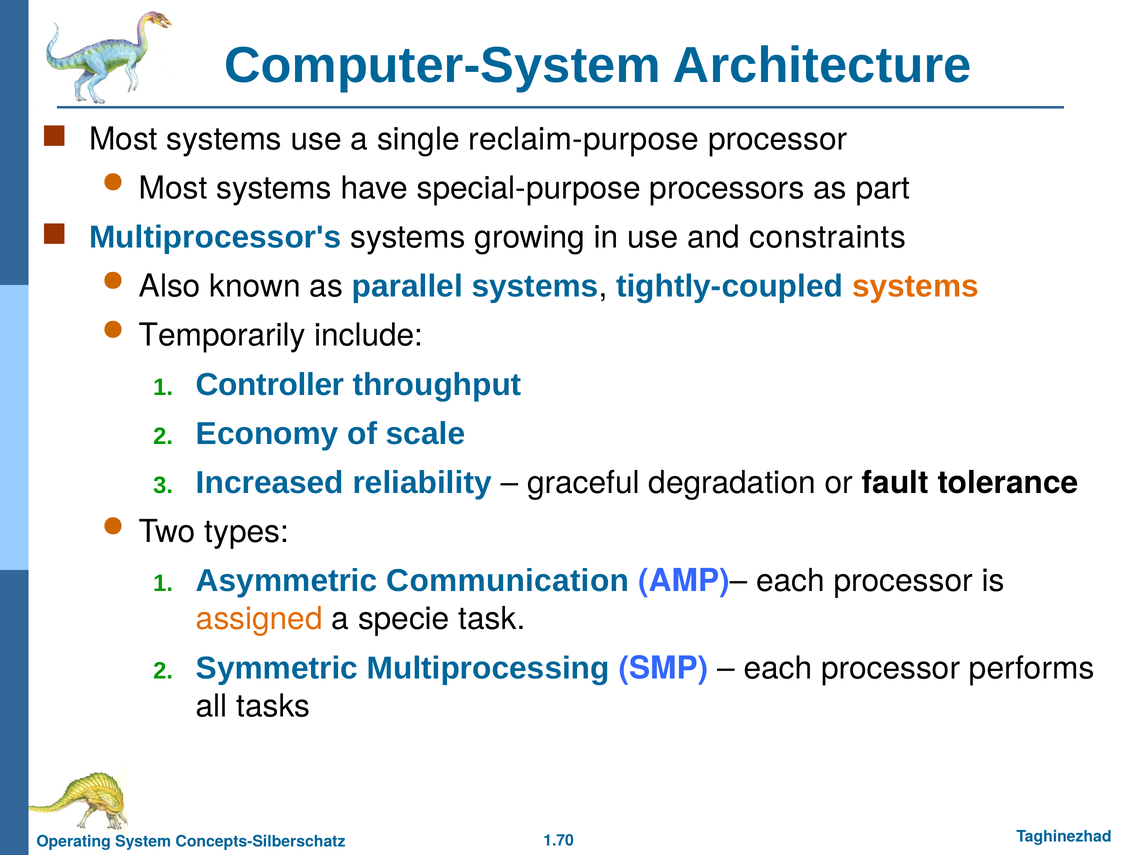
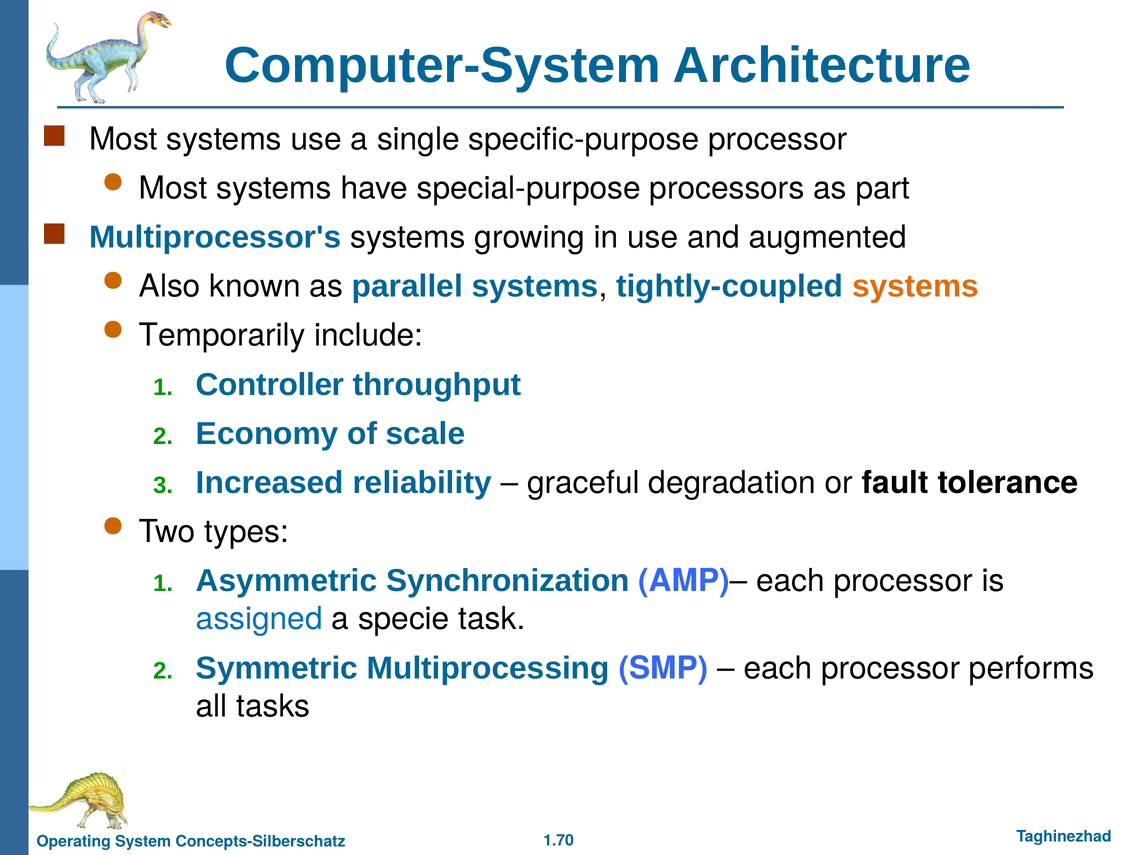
reclaim-purpose: reclaim-purpose -> specific-purpose (584, 139)
constraints: constraints -> augmented (828, 237)
Communication: Communication -> Synchronization (508, 581)
assigned colour: orange -> blue (259, 619)
